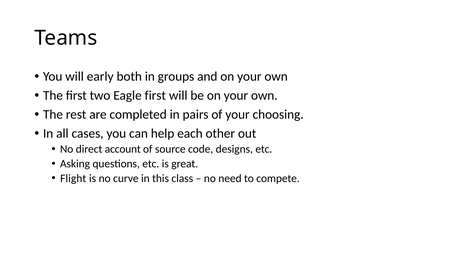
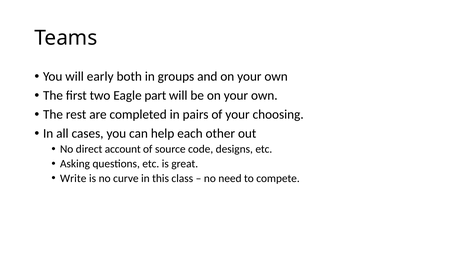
Eagle first: first -> part (155, 96)
Flight: Flight -> Write (73, 178)
